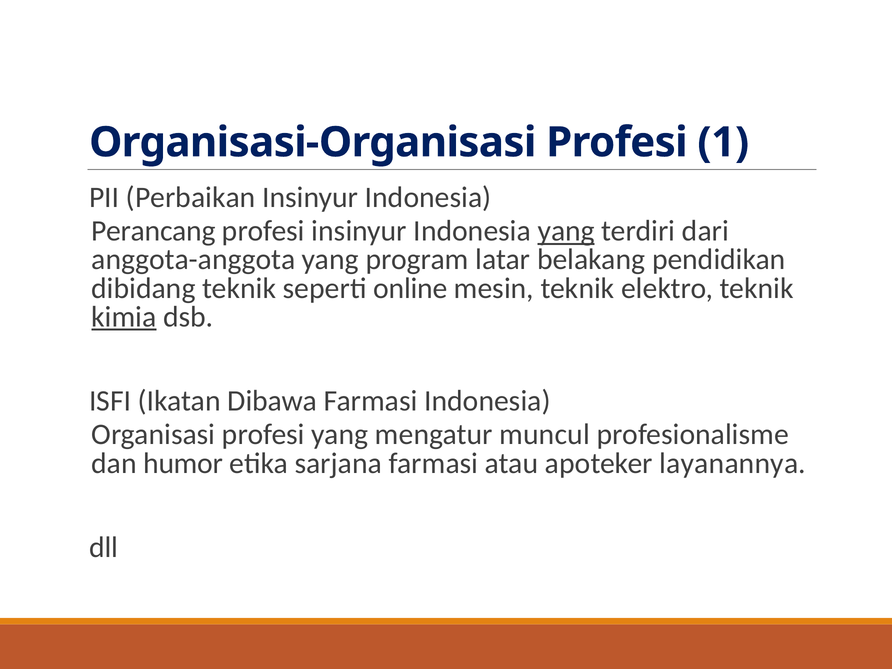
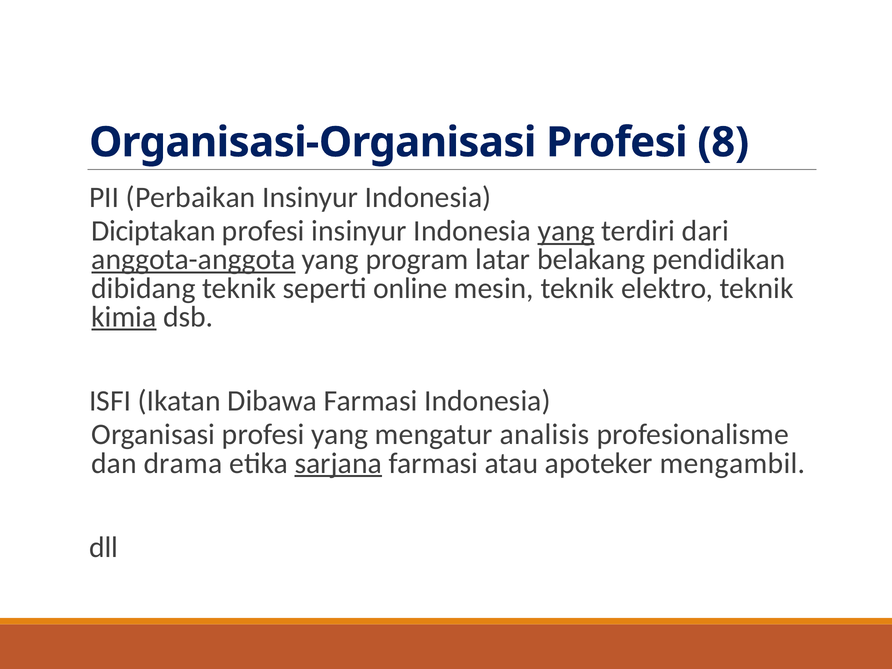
1: 1 -> 8 (723, 142)
Perancang: Perancang -> Diciptakan (153, 231)
anggota-anggota underline: none -> present (193, 260)
muncul: muncul -> analisis (545, 435)
humor: humor -> drama (183, 463)
sarjana underline: none -> present (338, 463)
layanannya: layanannya -> mengambil (733, 463)
